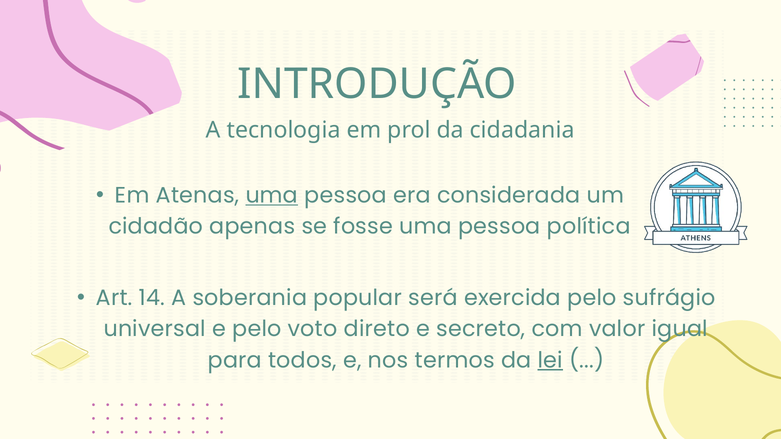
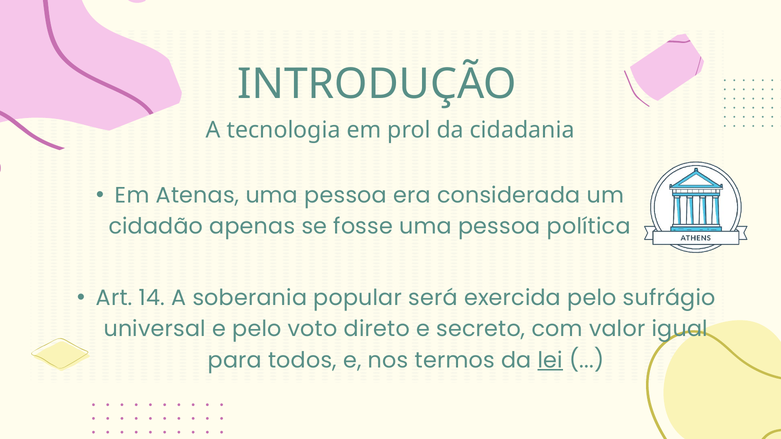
uma underline: present -> none (272, 196)
